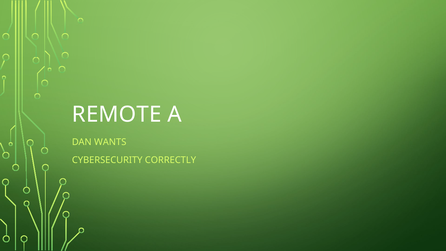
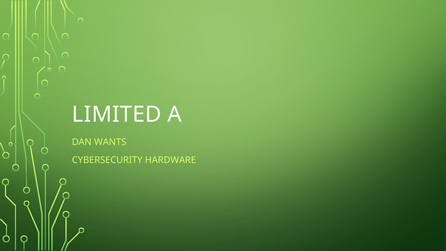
REMOTE: REMOTE -> LIMITED (117, 115)
CORRECTLY: CORRECTLY -> HARDWARE (170, 160)
